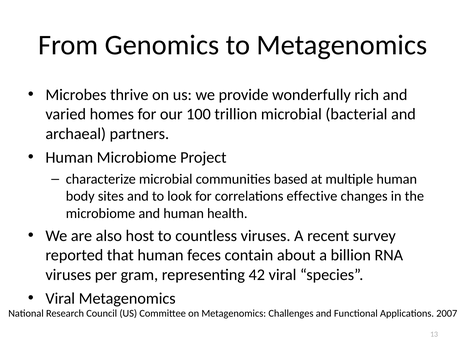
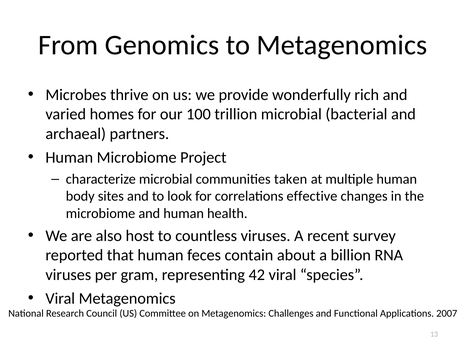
based: based -> taken (291, 179)
